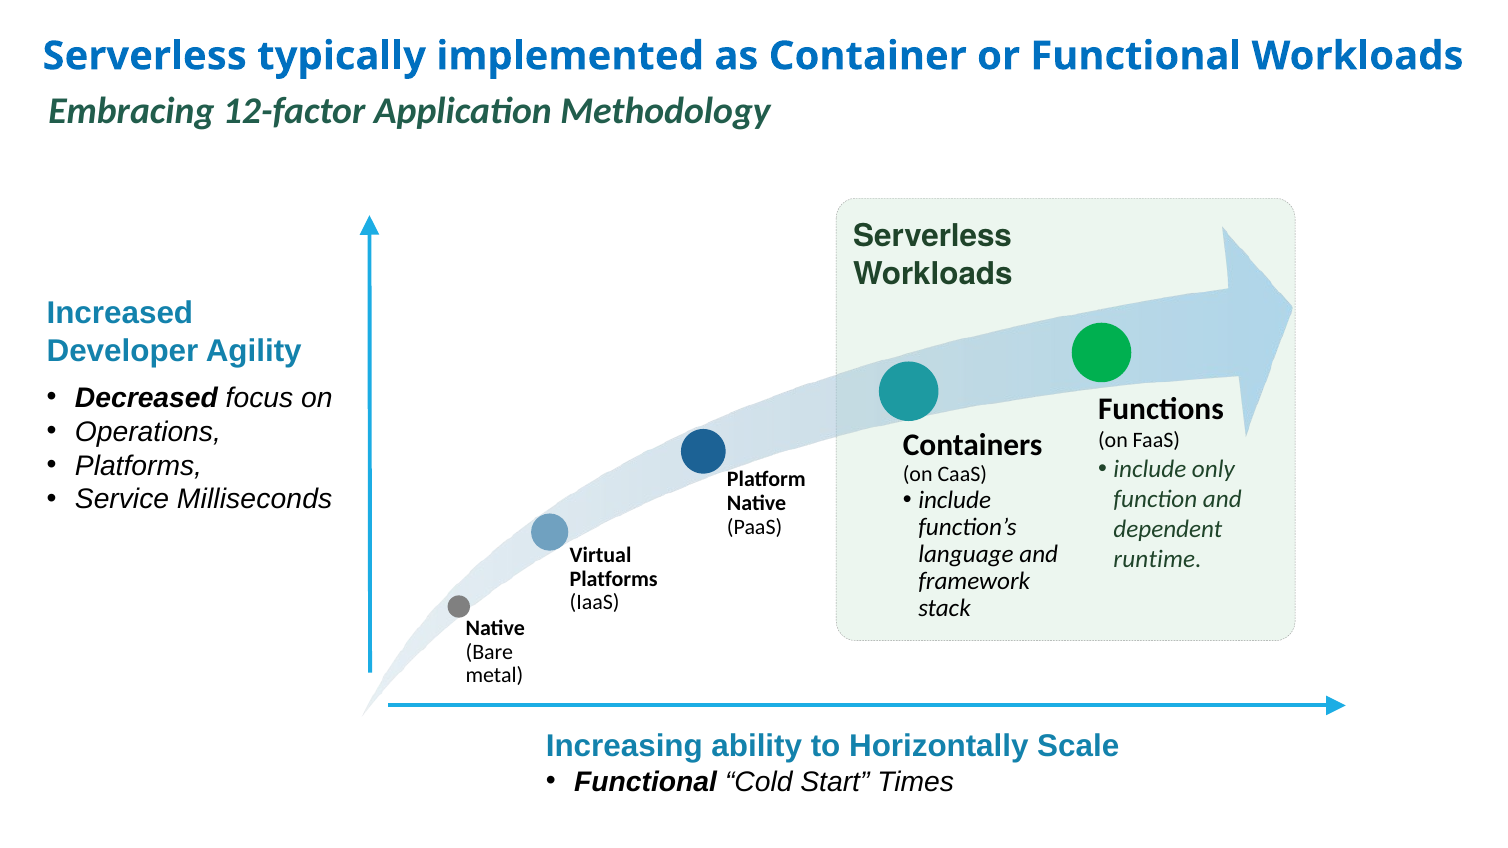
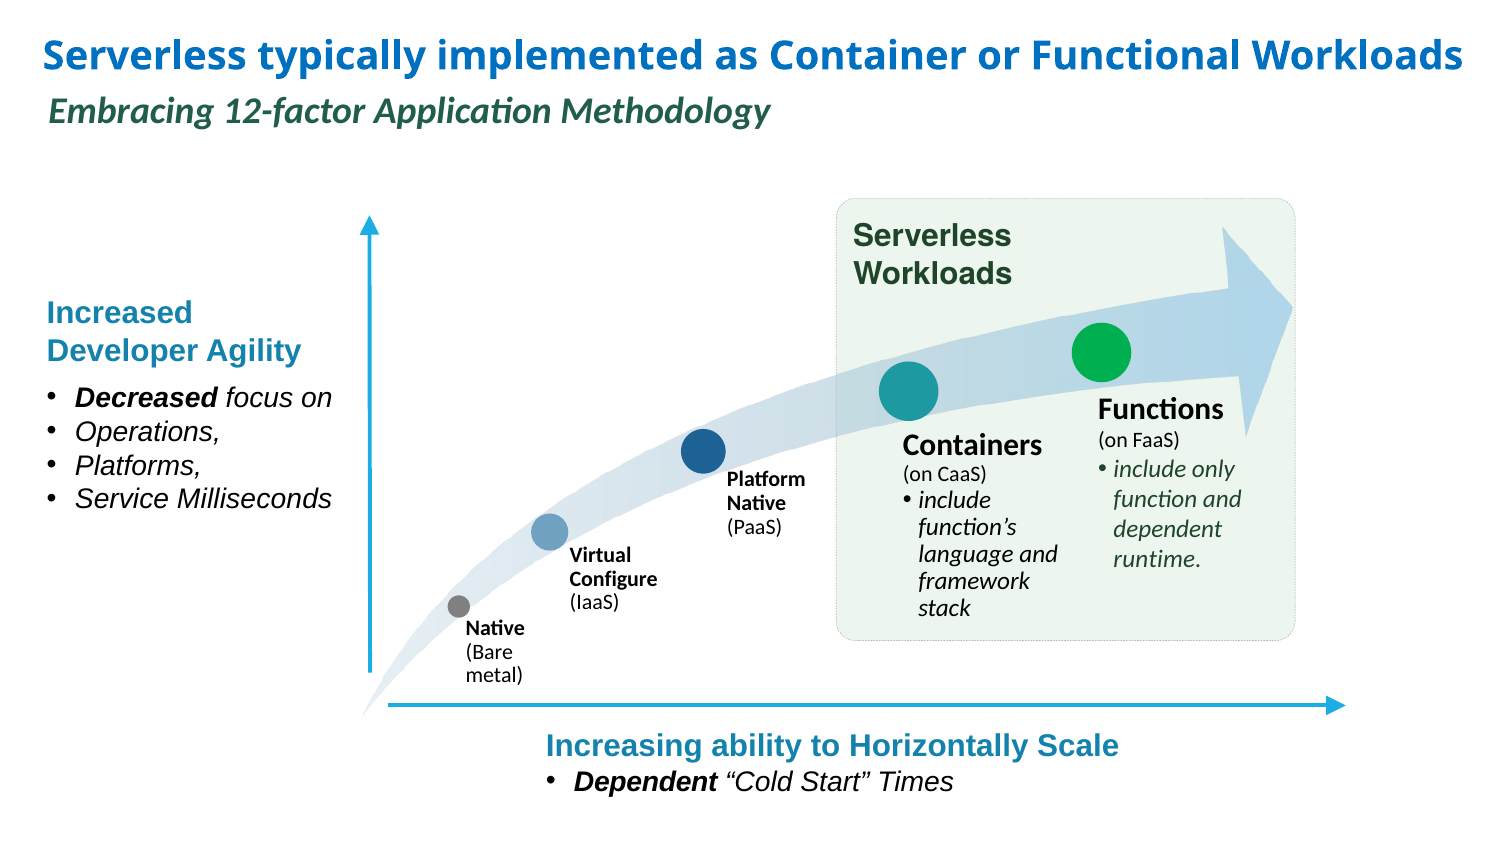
Platforms: Platforms -> Configure (614, 579)
Functional: Functional -> Dependent (646, 782)
